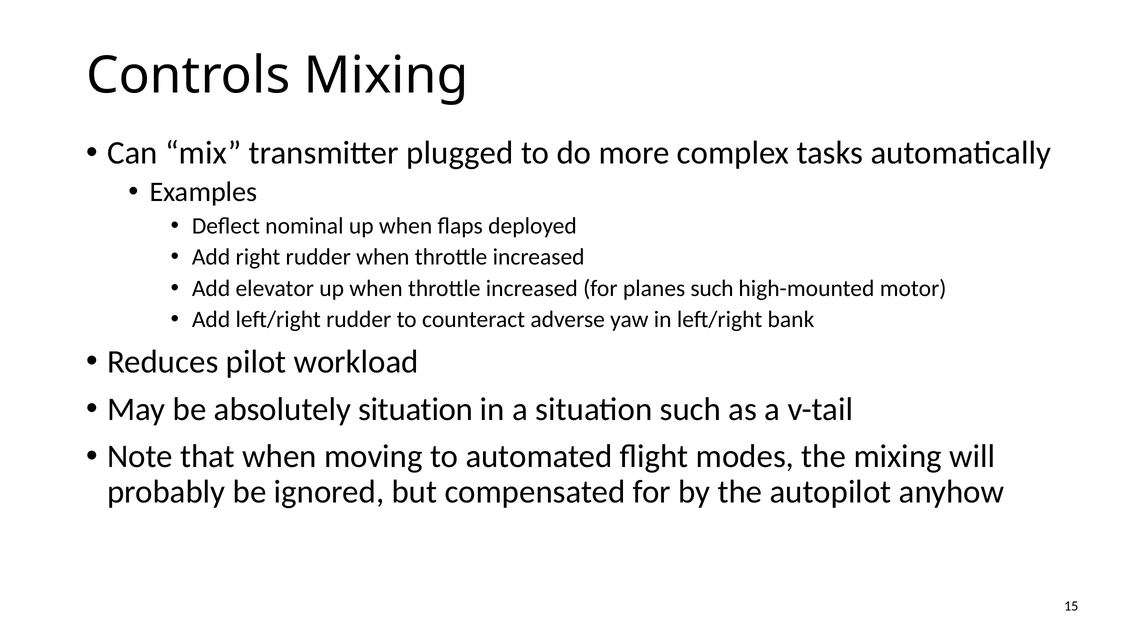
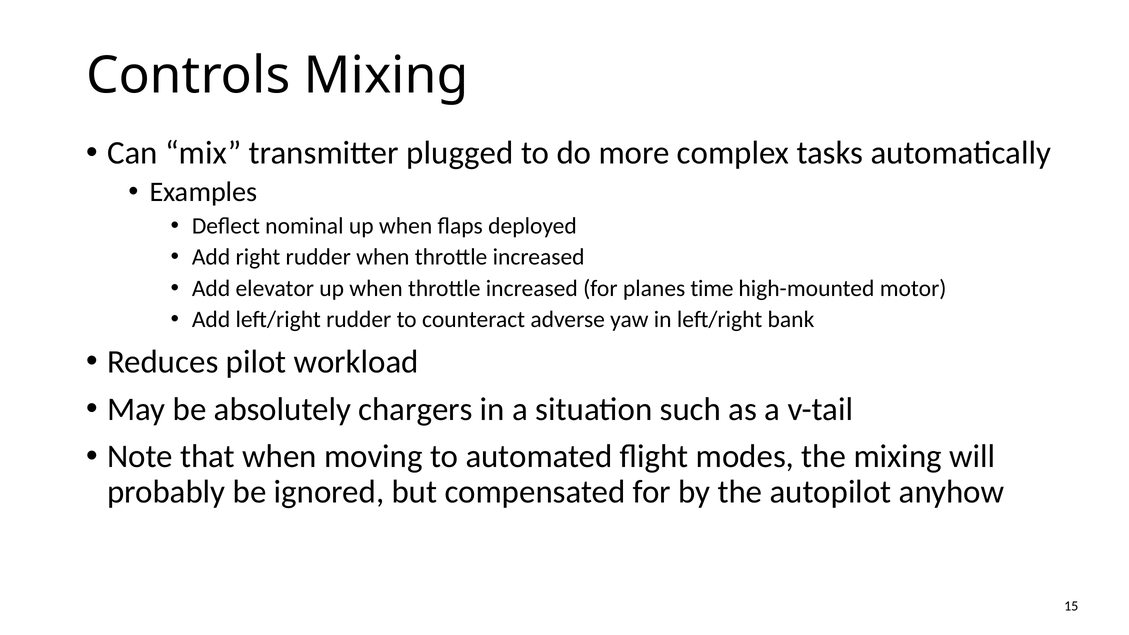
planes such: such -> time (712, 288)
absolutely situation: situation -> chargers (416, 409)
